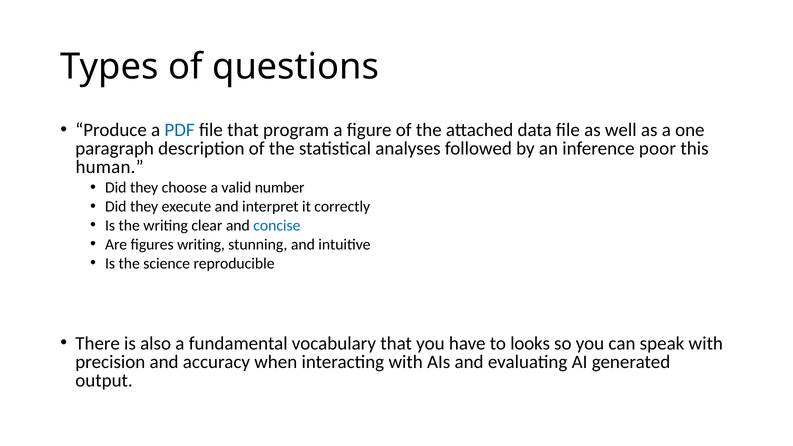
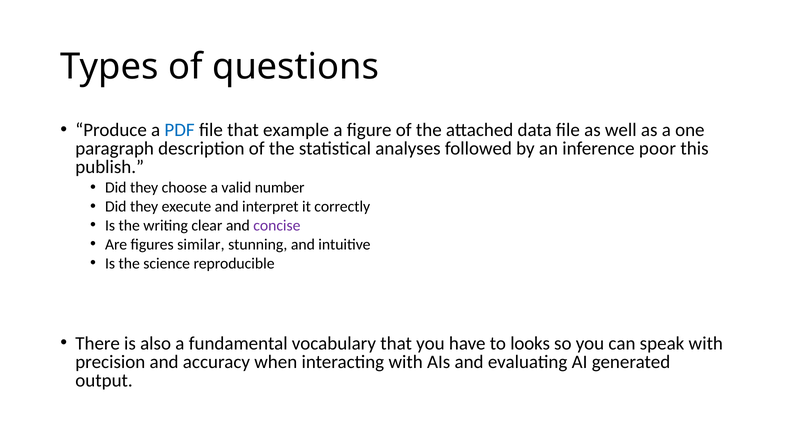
program: program -> example (296, 130)
human: human -> publish (110, 167)
concise colour: blue -> purple (277, 226)
figures writing: writing -> similar (201, 245)
